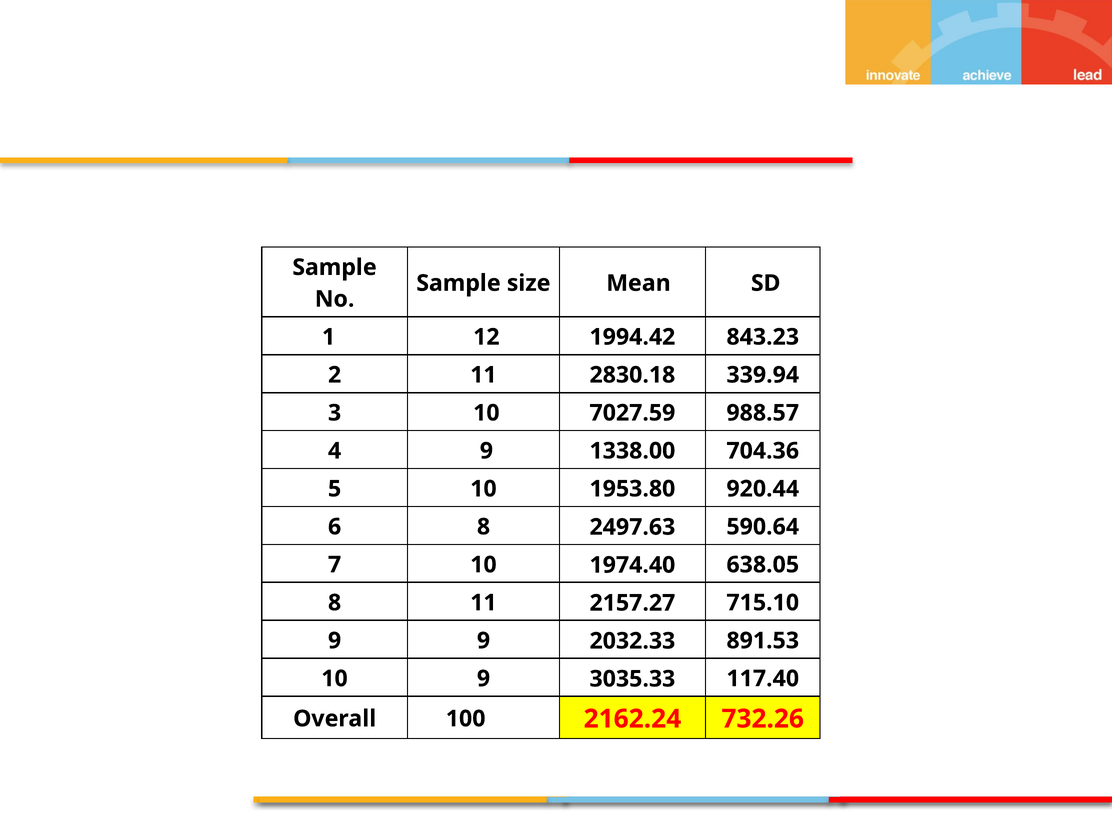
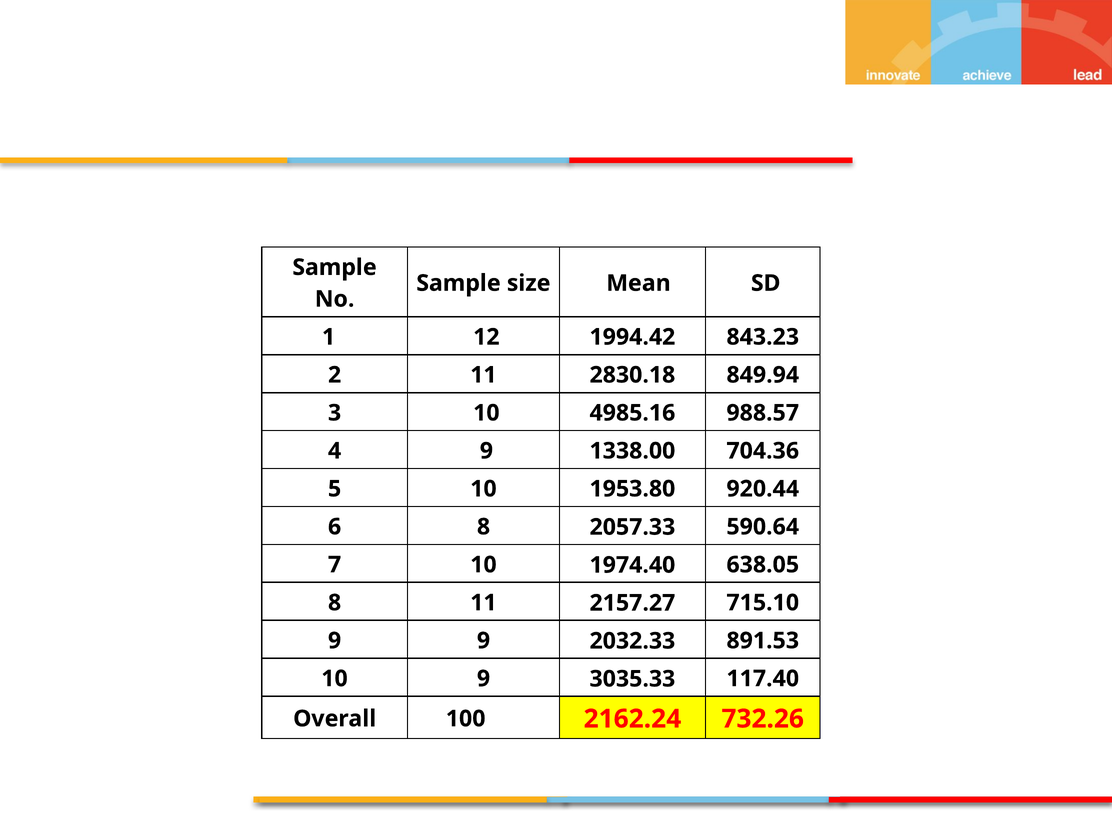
339.94: 339.94 -> 849.94 (763, 375)
7027.59: 7027.59 -> 4985.16 (632, 413)
2497.63: 2497.63 -> 2057.33 (632, 527)
